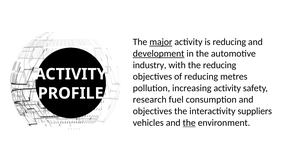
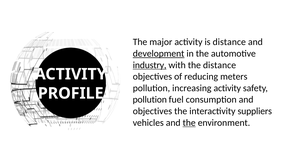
major underline: present -> none (161, 42)
is reducing: reducing -> distance (229, 42)
industry underline: none -> present (150, 65)
the reducing: reducing -> distance (220, 65)
metres: metres -> meters (234, 76)
research: research -> pollution (150, 99)
